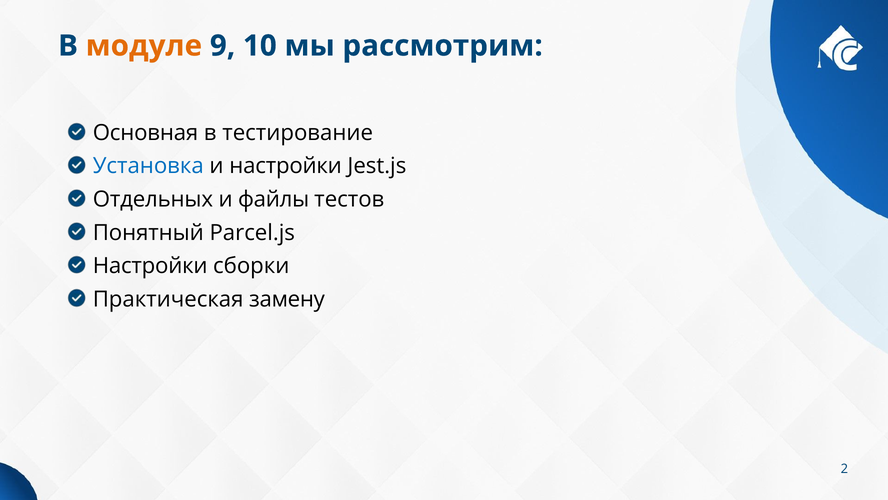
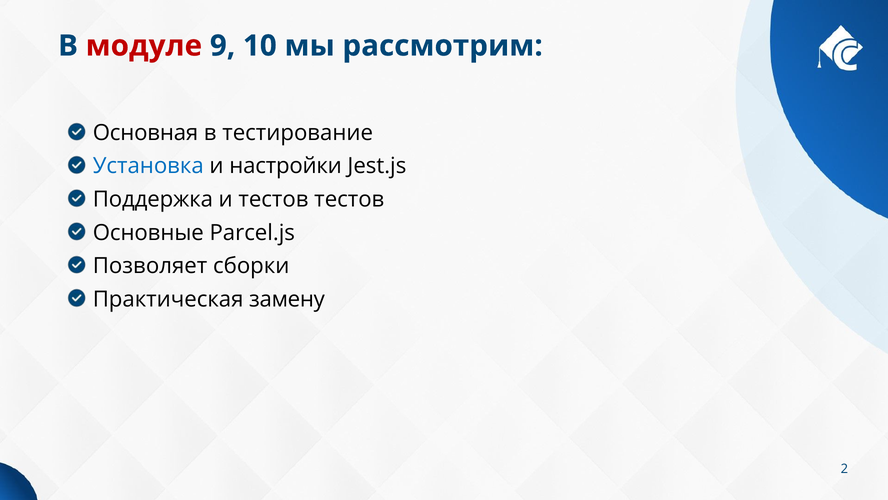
модуле colour: orange -> red (144, 46)
Отдельных: Отдельных -> Поддержка (153, 199)
и файлы: файлы -> тестов (273, 199)
Понятный: Понятный -> Основные (148, 232)
Настройки: Настройки -> Позволяет (150, 266)
